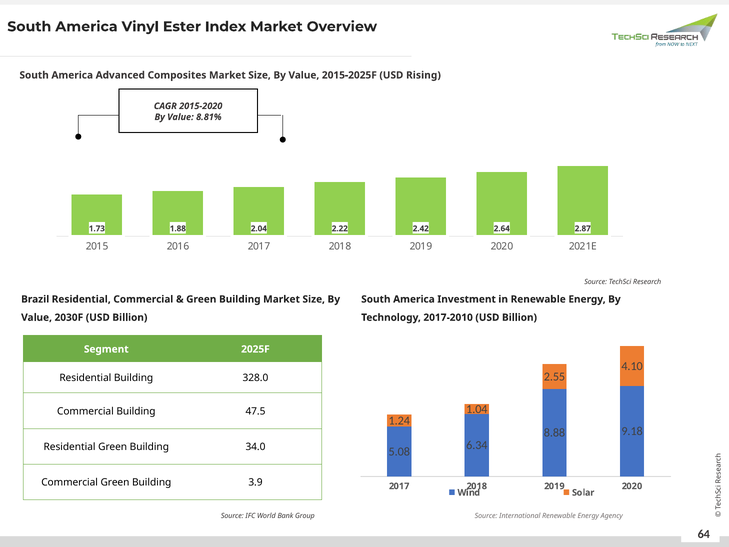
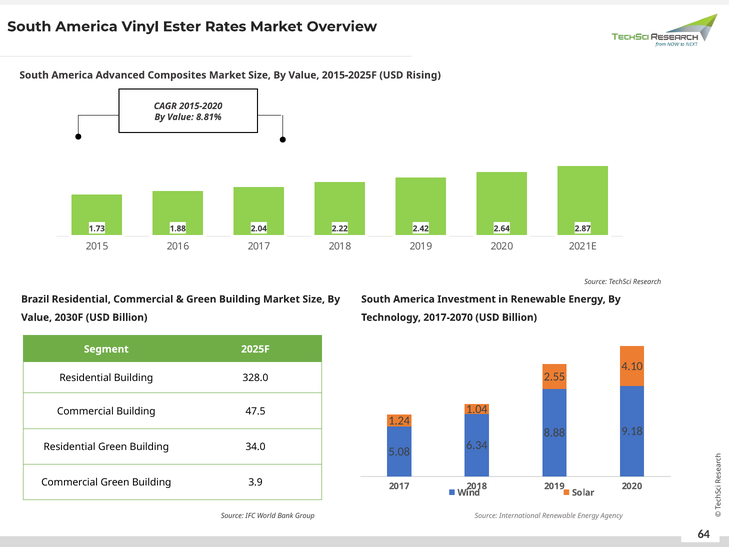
Index: Index -> Rates (226, 27)
2017-2010: 2017-2010 -> 2017-2070 (448, 317)
